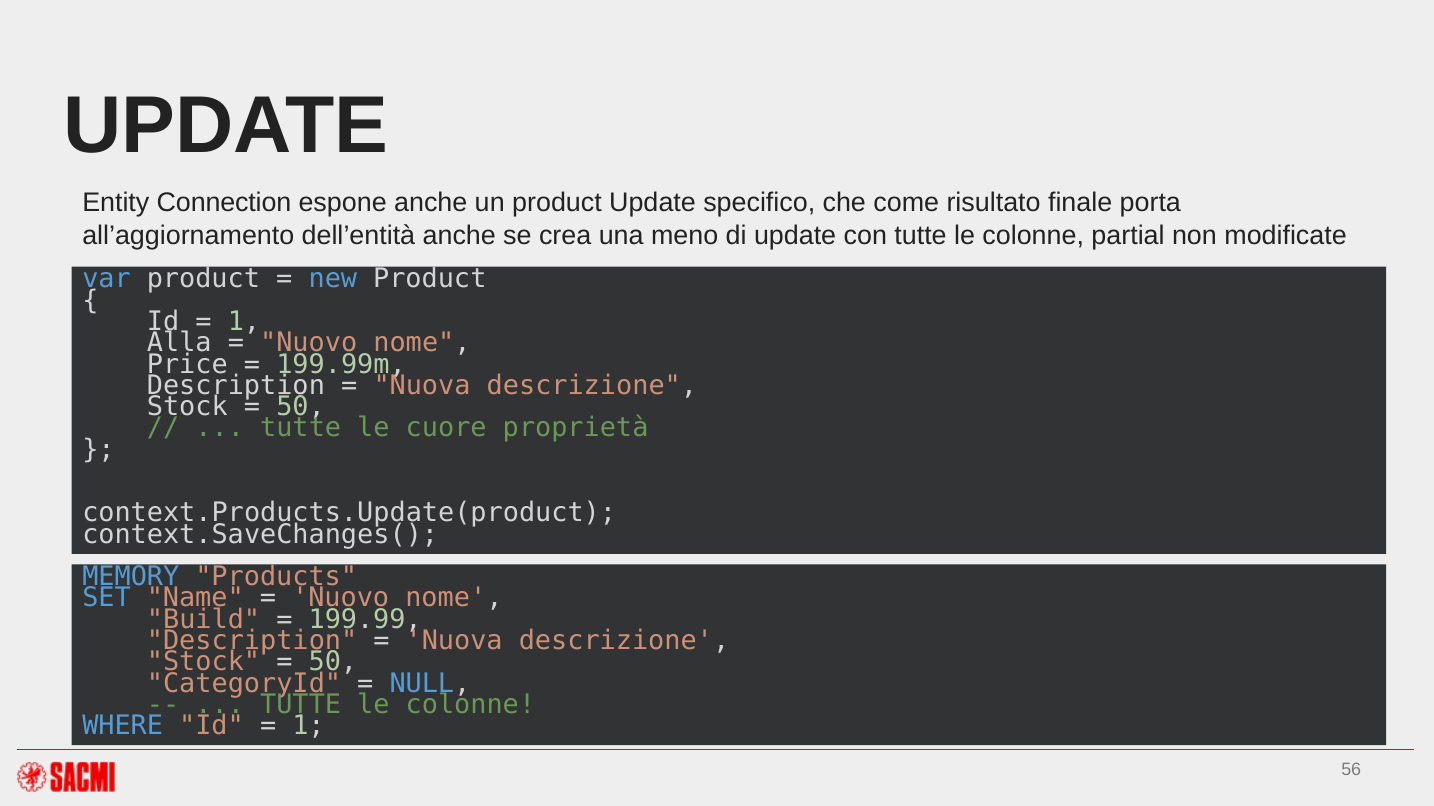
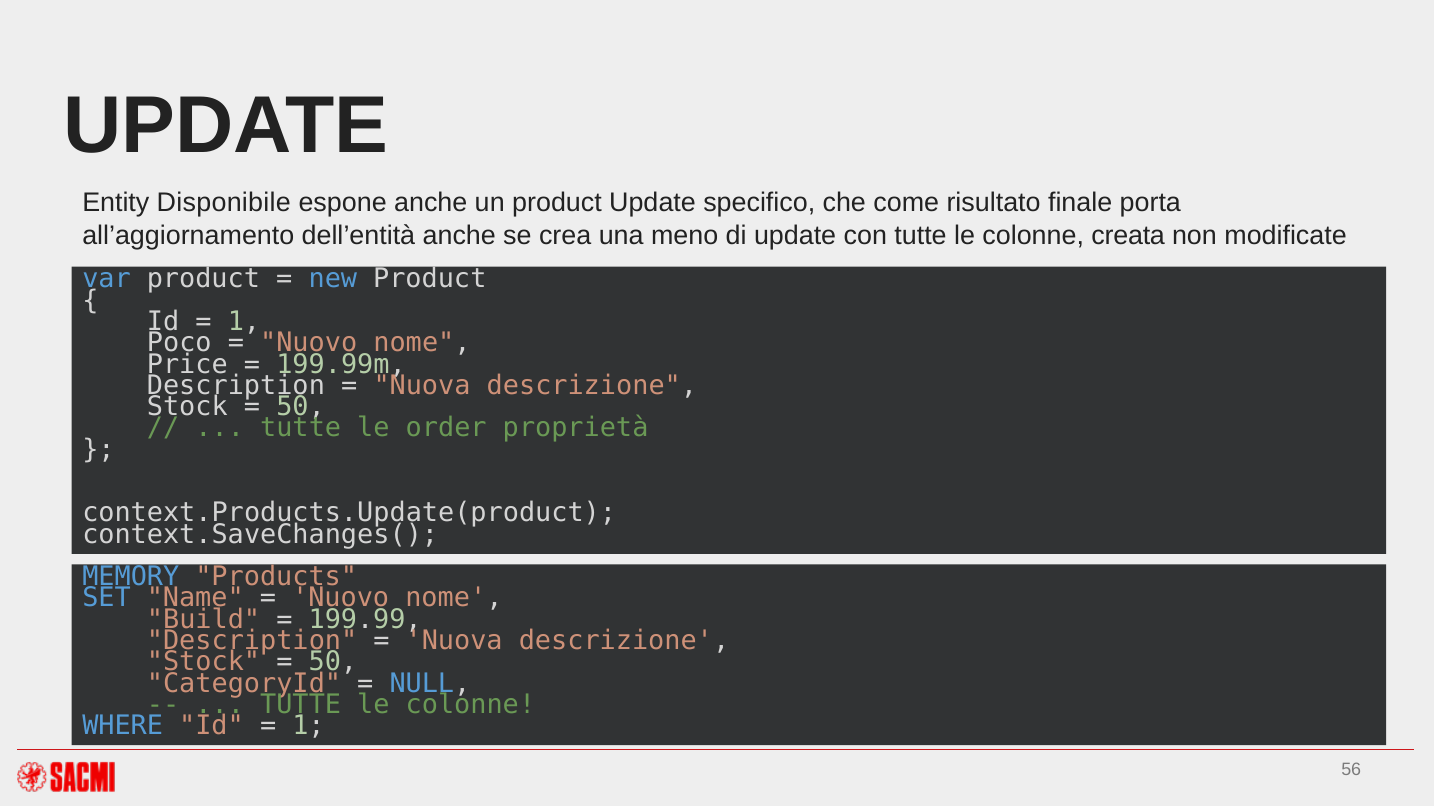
Connection: Connection -> Disponibile (224, 203)
partial: partial -> creata (1128, 235)
Alla: Alla -> Poco (179, 343)
cuore: cuore -> order (446, 428)
